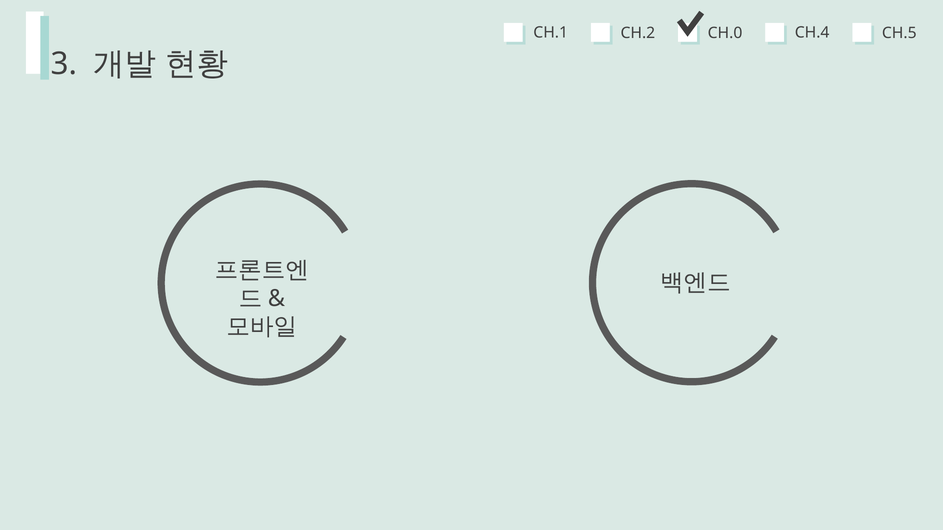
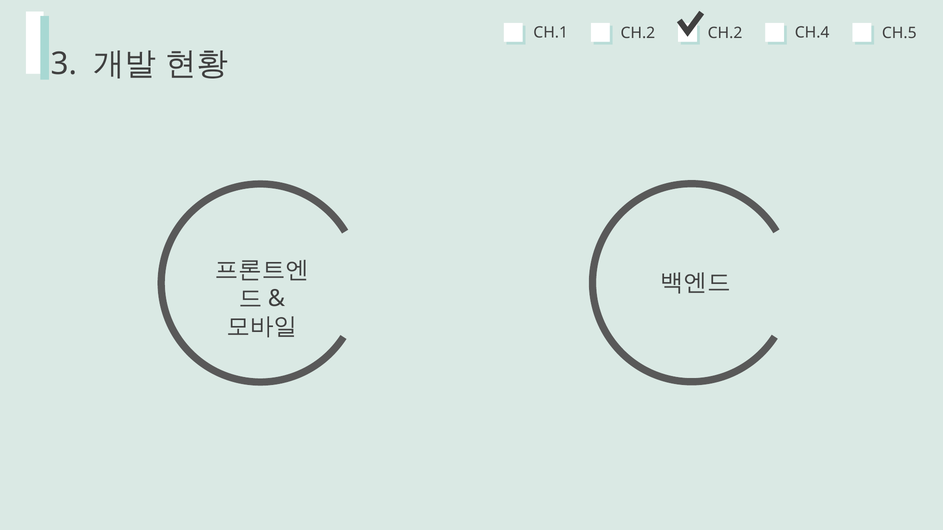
CH.2 CH.0: CH.0 -> CH.2 (725, 33)
